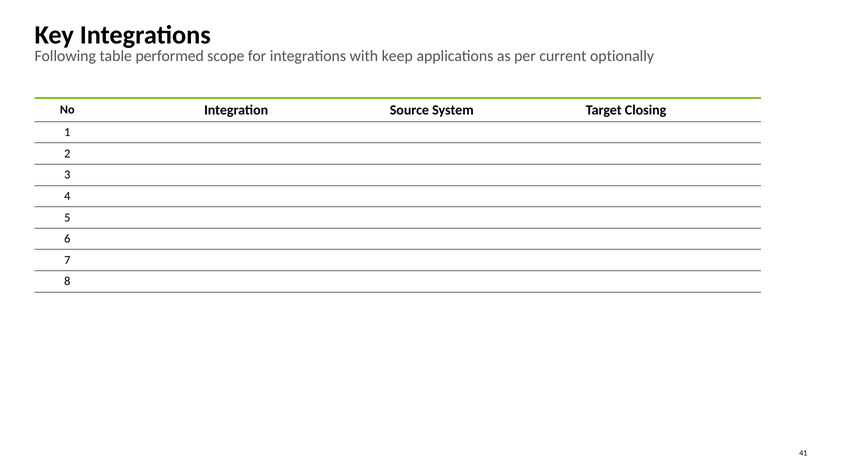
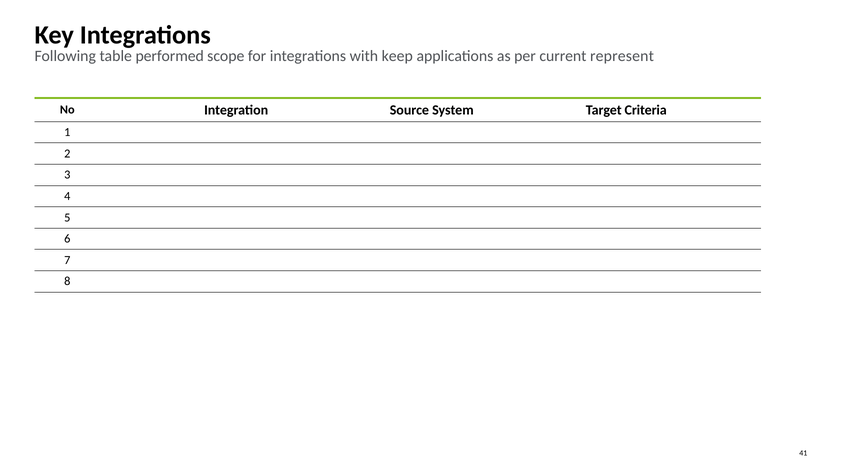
optionally: optionally -> represent (622, 56)
Closing: Closing -> Criteria (646, 110)
